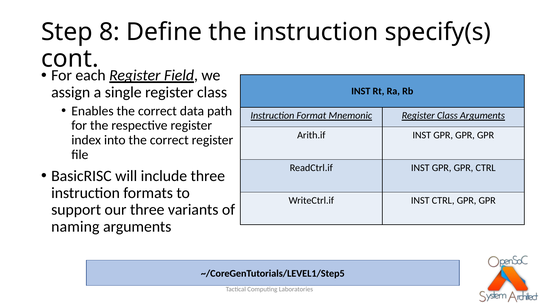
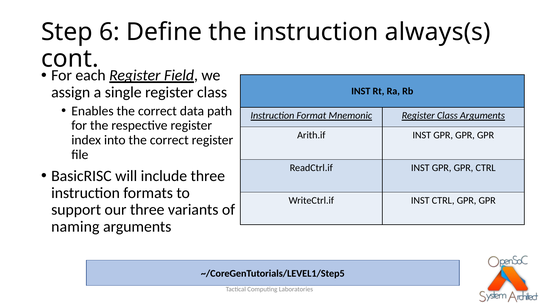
8: 8 -> 6 (109, 32)
specify(s: specify(s -> always(s (438, 32)
